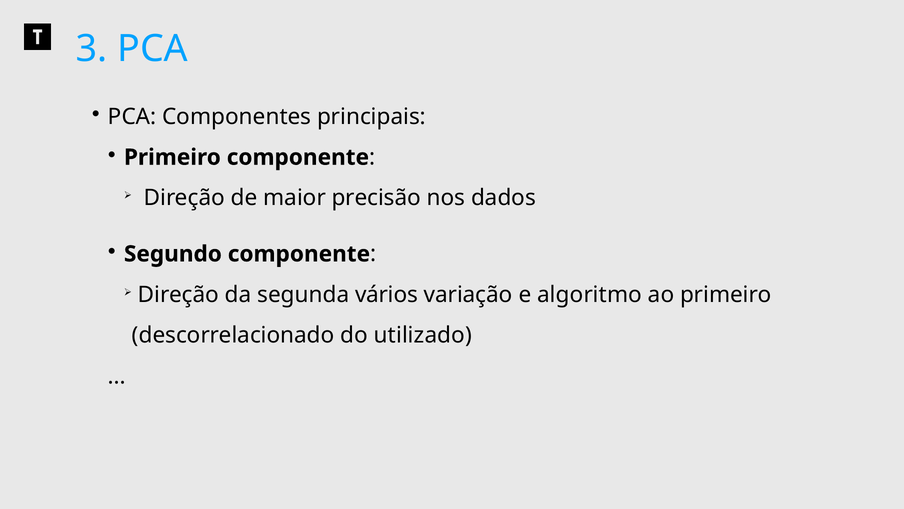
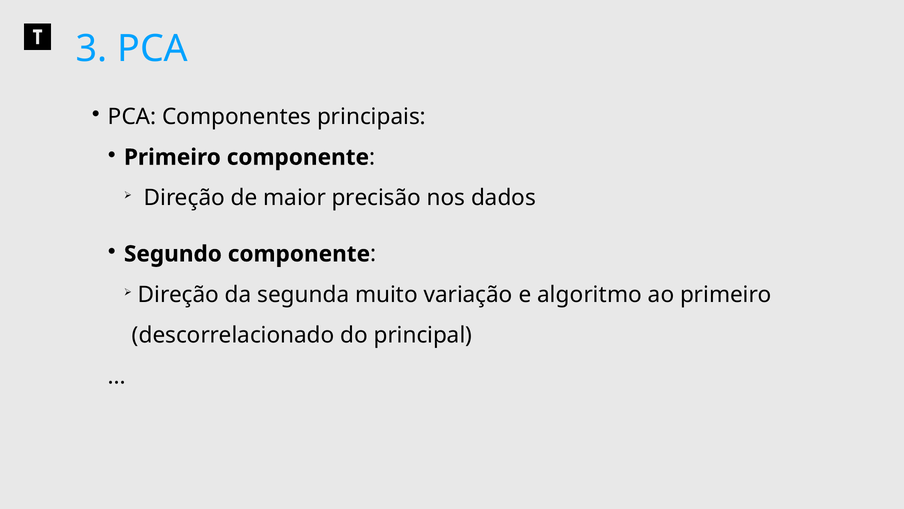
vários: vários -> muito (386, 294)
utilizado: utilizado -> principal (423, 335)
